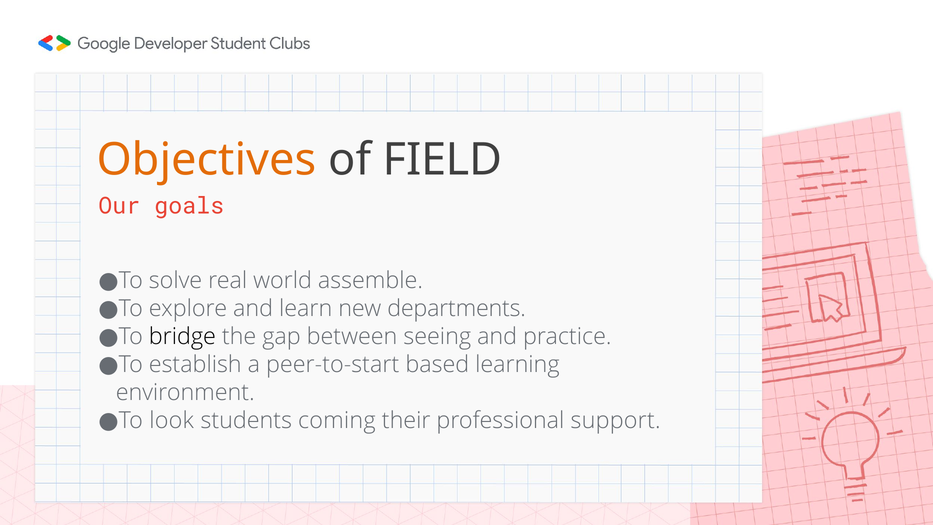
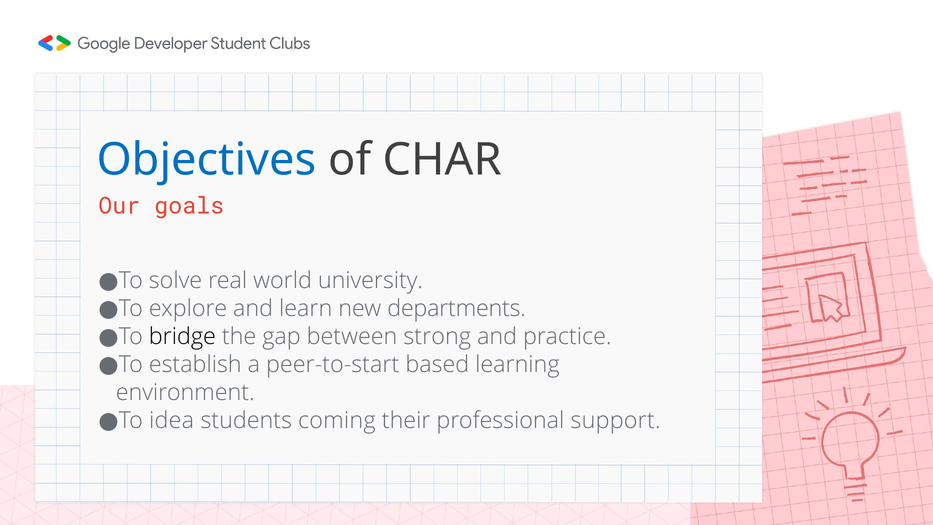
Objectives colour: orange -> blue (207, 160)
FIELD: FIELD -> CHAR (442, 160)
assemble: assemble -> university (370, 281)
seeing: seeing -> strong (437, 337)
look: look -> idea (172, 421)
